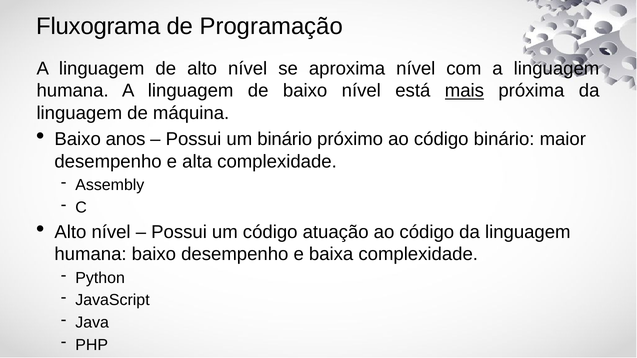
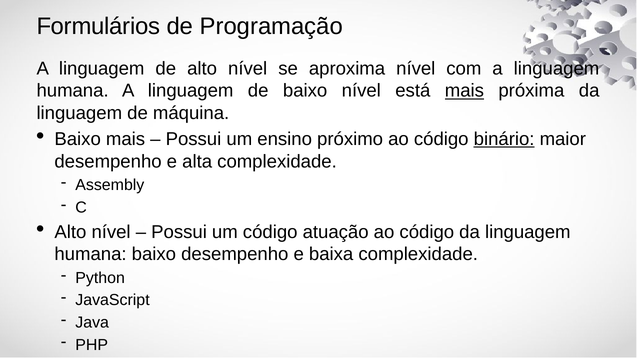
Fluxograma: Fluxograma -> Formulários (98, 26)
Baixo anos: anos -> mais (126, 139)
um binário: binário -> ensino (285, 139)
binário underline: none -> present (504, 139)
